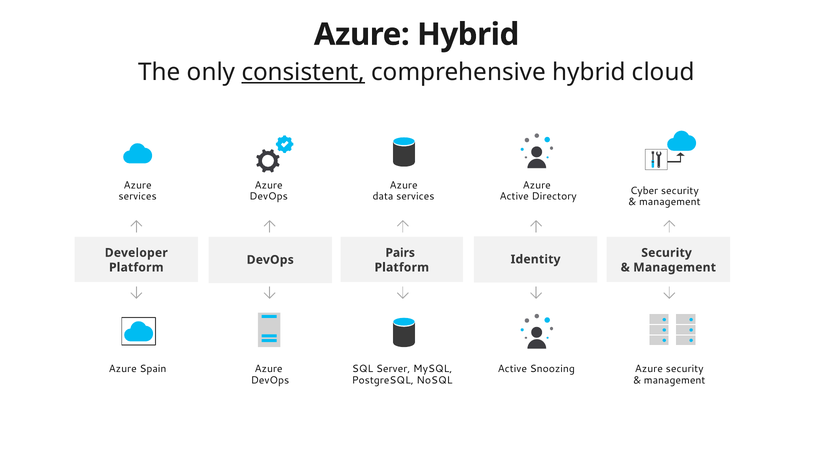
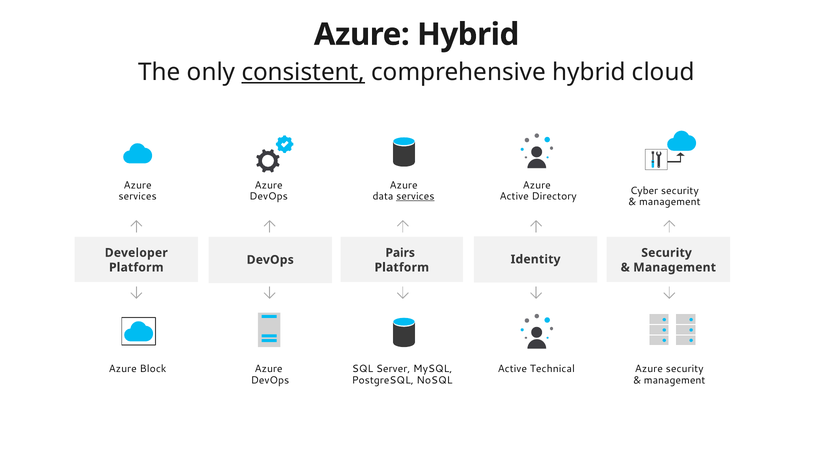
services underline: none -> present (415, 196)
Spain: Spain -> Block (153, 369)
Snoozing: Snoozing -> Technical (552, 369)
